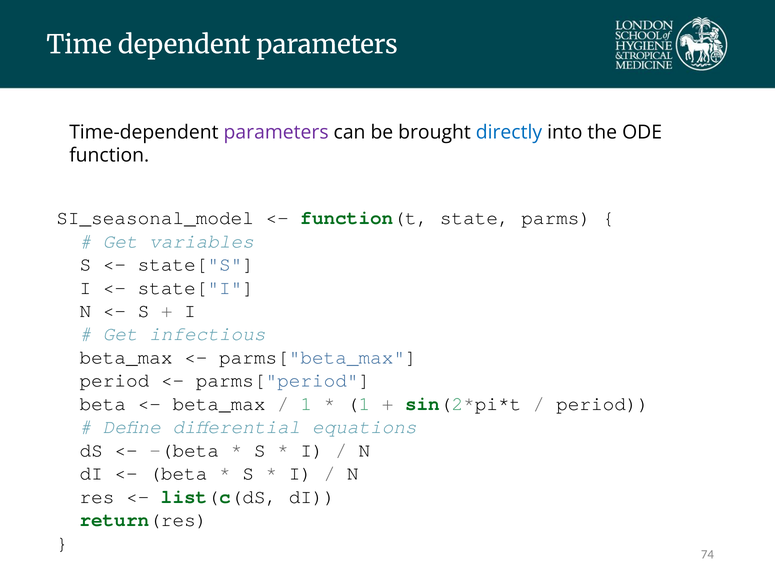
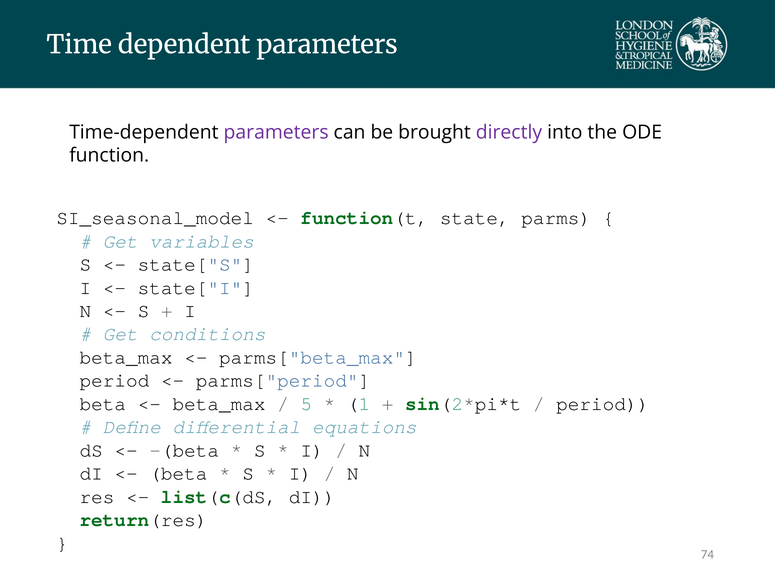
directly colour: blue -> purple (509, 132)
infectious: infectious -> conditions (207, 334)
1: 1 -> 5 (306, 404)
